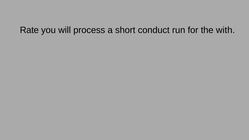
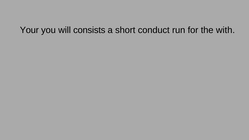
Rate: Rate -> Your (29, 30)
process: process -> consists (89, 30)
